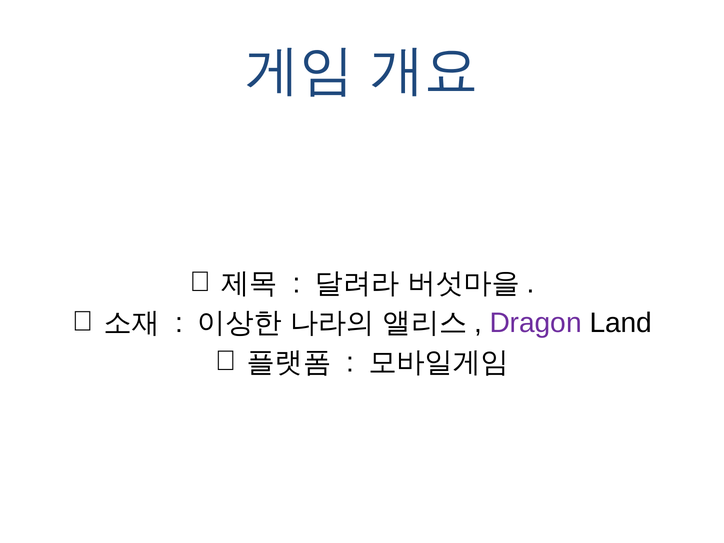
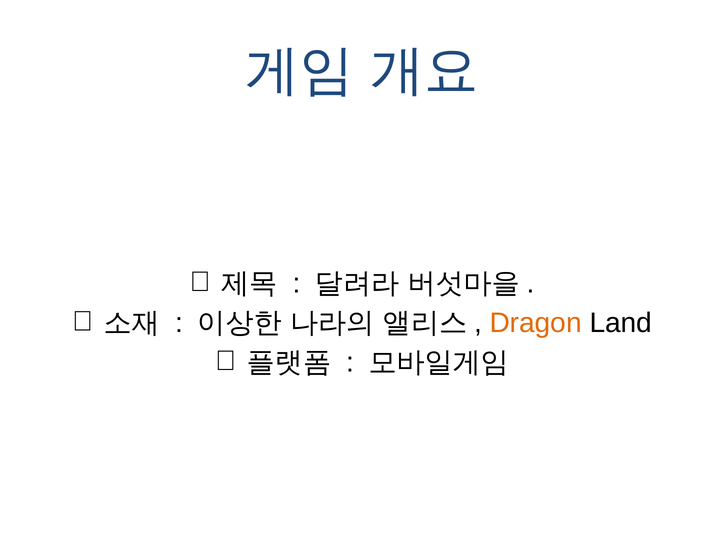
Dragon colour: purple -> orange (536, 323)
